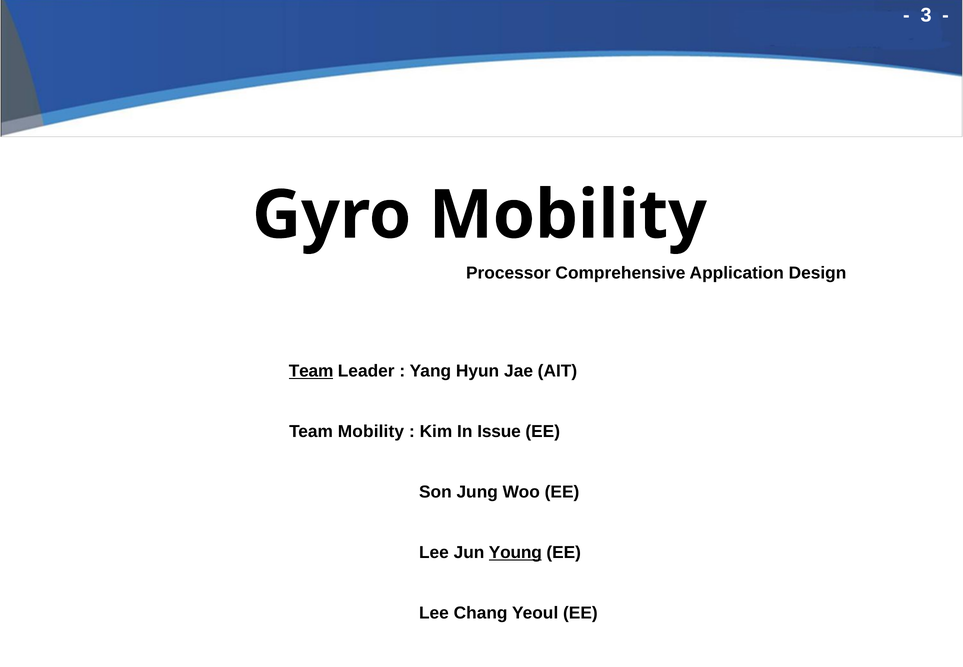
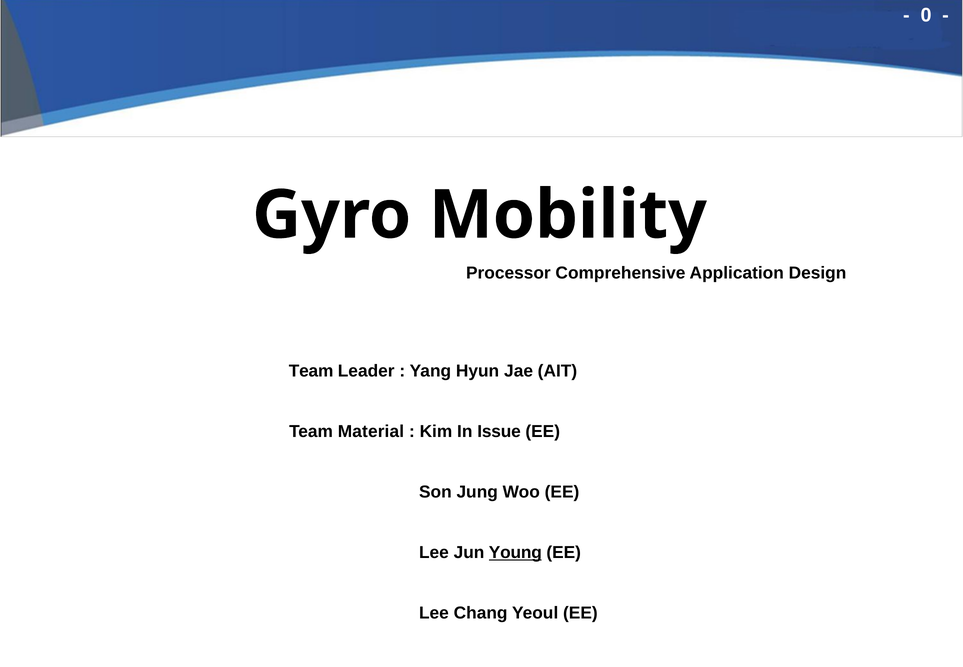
3: 3 -> 0 (926, 15)
Team underline: present -> none (311, 371)
Team Mobility: Mobility -> Material (371, 431)
